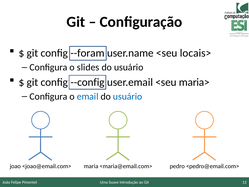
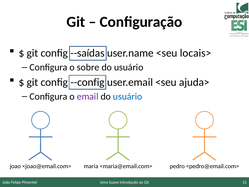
--foram: --foram -> --saídas (88, 53)
slides: slides -> sobre (88, 67)
maria>: maria> -> ajuda> (194, 82)
email colour: blue -> purple (88, 96)
